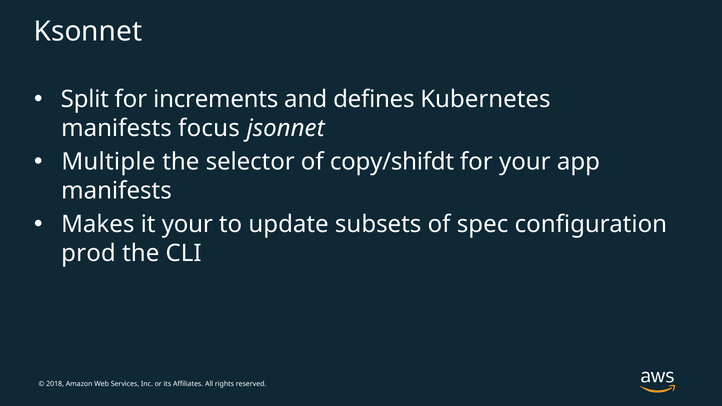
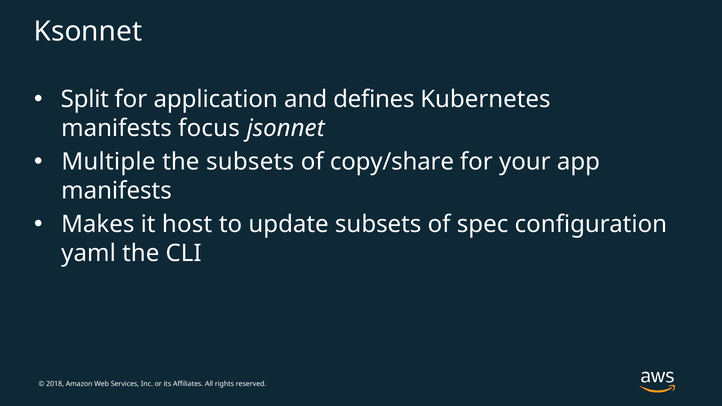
increments: increments -> application (216, 99)
the selector: selector -> subsets (250, 162)
copy/shifdt: copy/shifdt -> copy/share (392, 162)
it your: your -> host (187, 225)
prod: prod -> yaml (89, 253)
